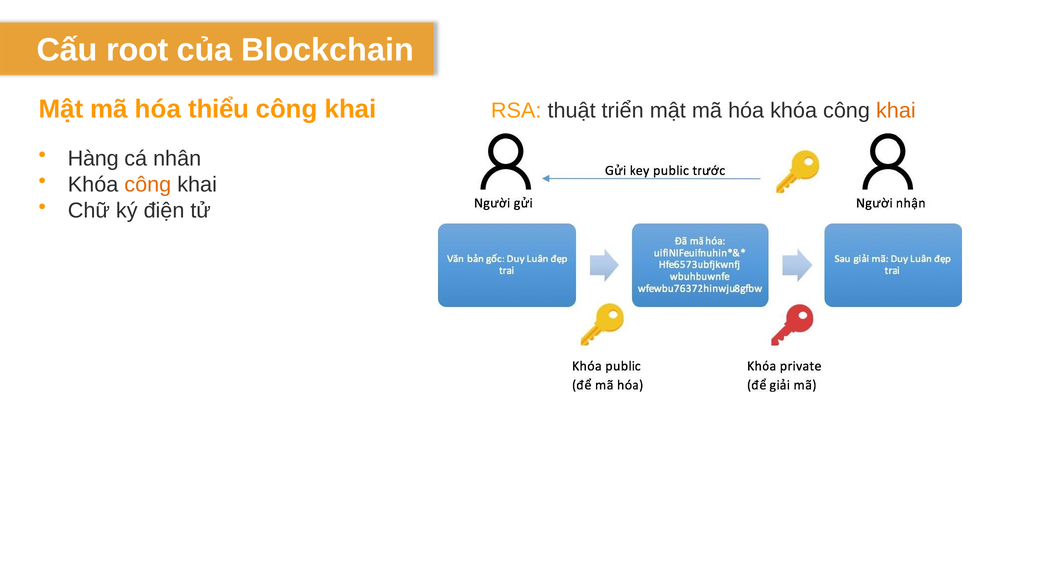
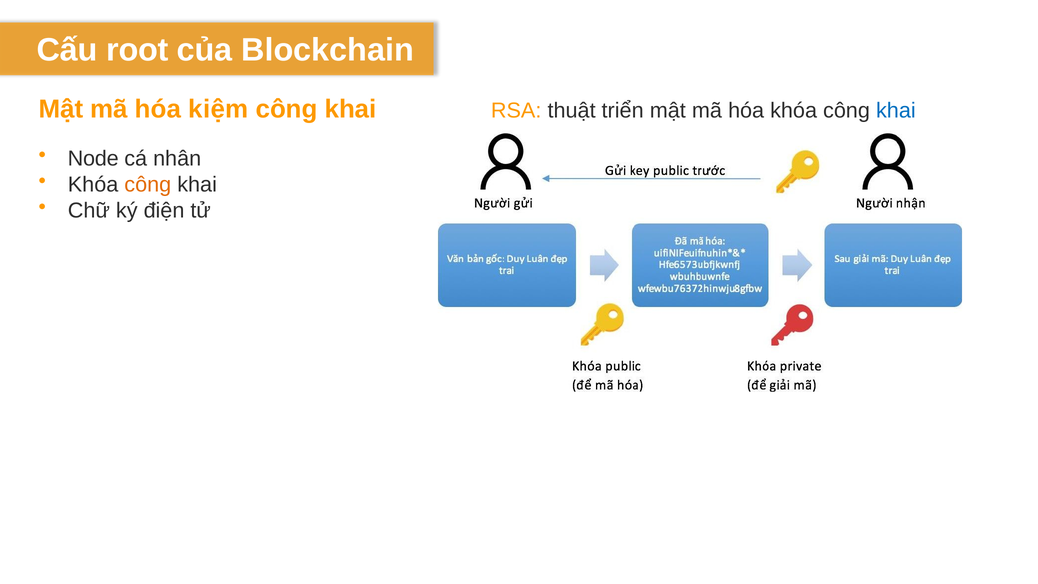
thiểu: thiểu -> kiệm (218, 109)
khai colour: orange -> blue (896, 110)
Hàng: Hàng -> Node (93, 159)
